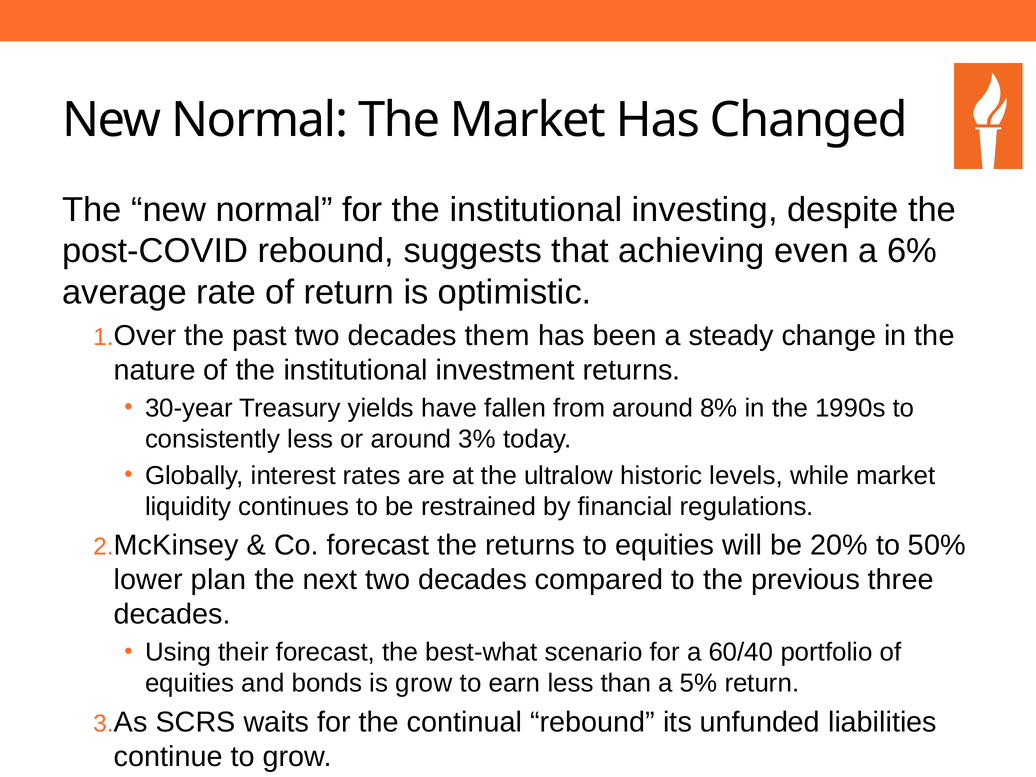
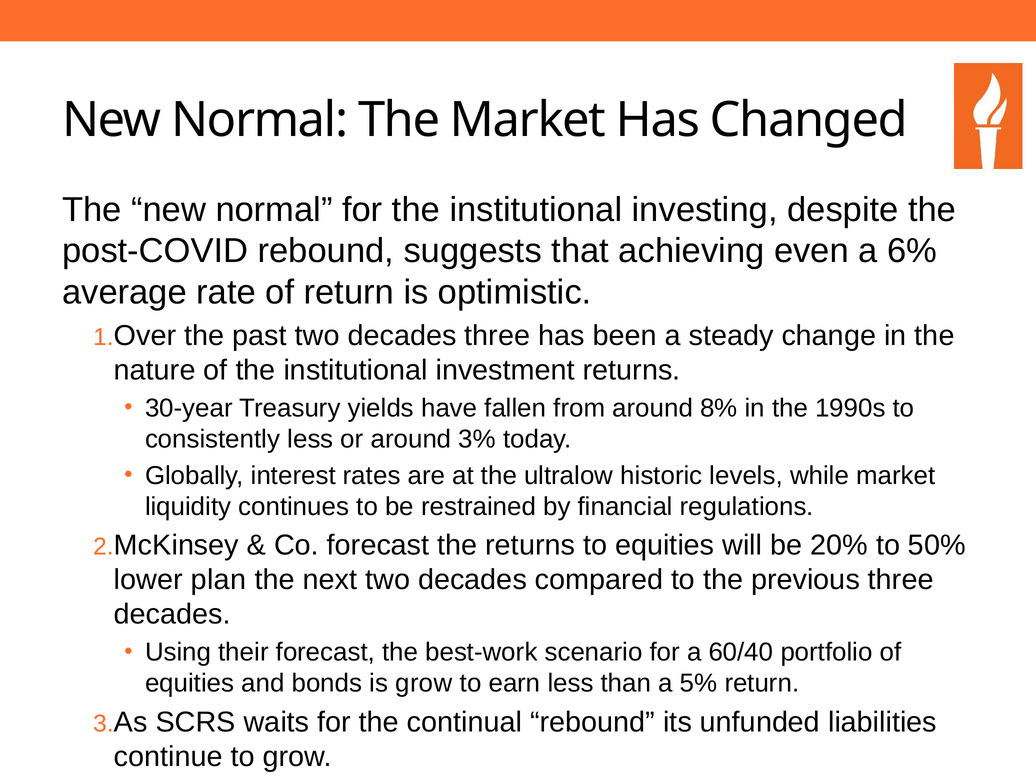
decades them: them -> three (497, 336)
best-what: best-what -> best-work (481, 652)
